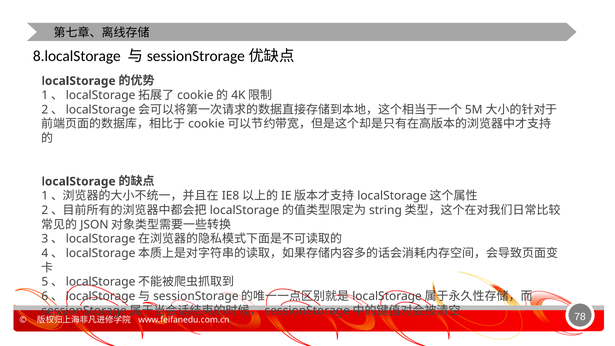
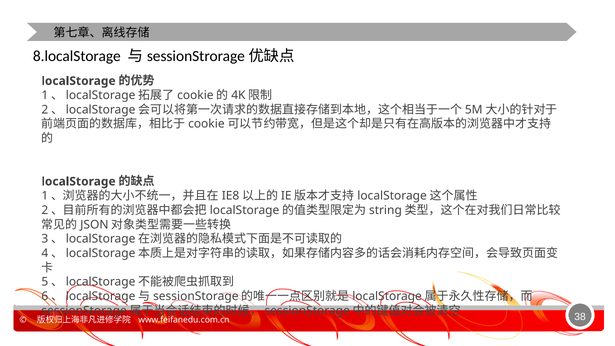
78: 78 -> 38 (580, 317)
